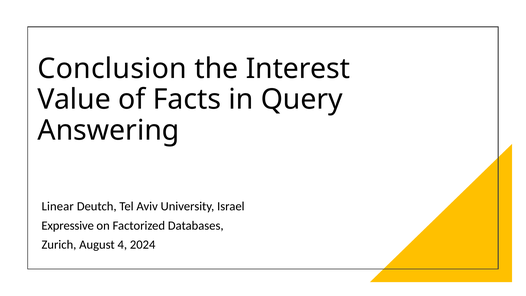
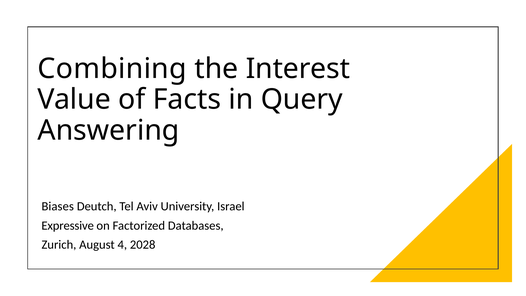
Conclusion: Conclusion -> Combining (112, 69)
Linear: Linear -> Biases (58, 206)
2024: 2024 -> 2028 (143, 245)
